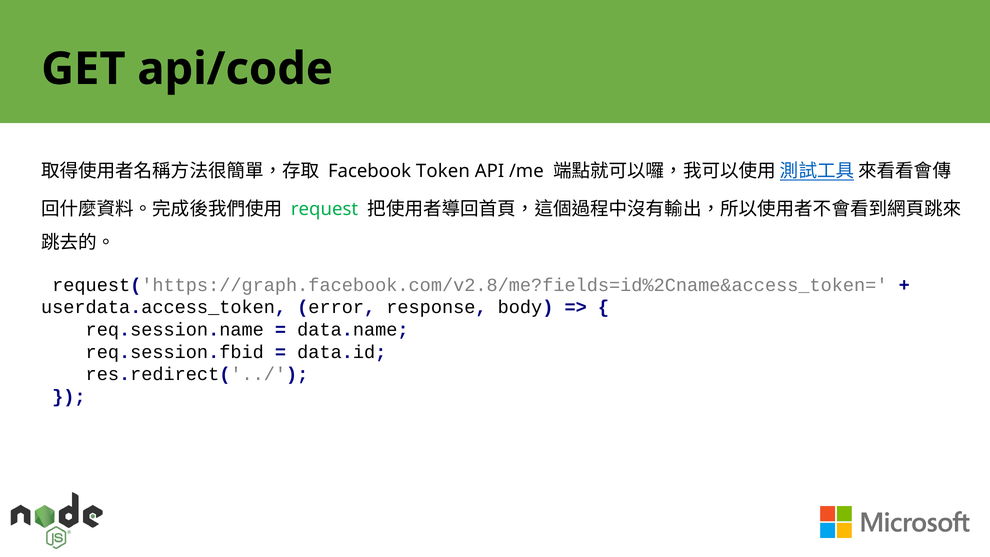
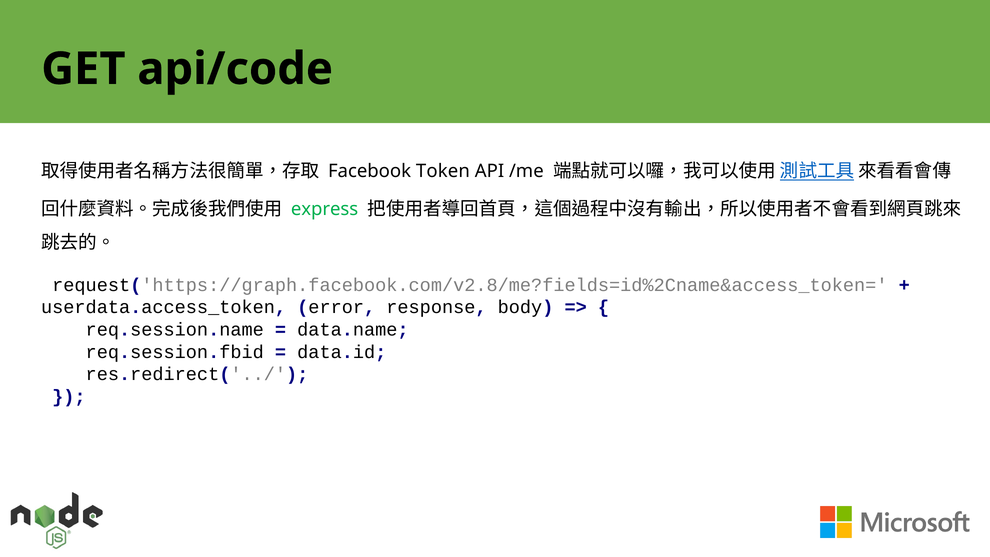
request: request -> express (325, 209)
